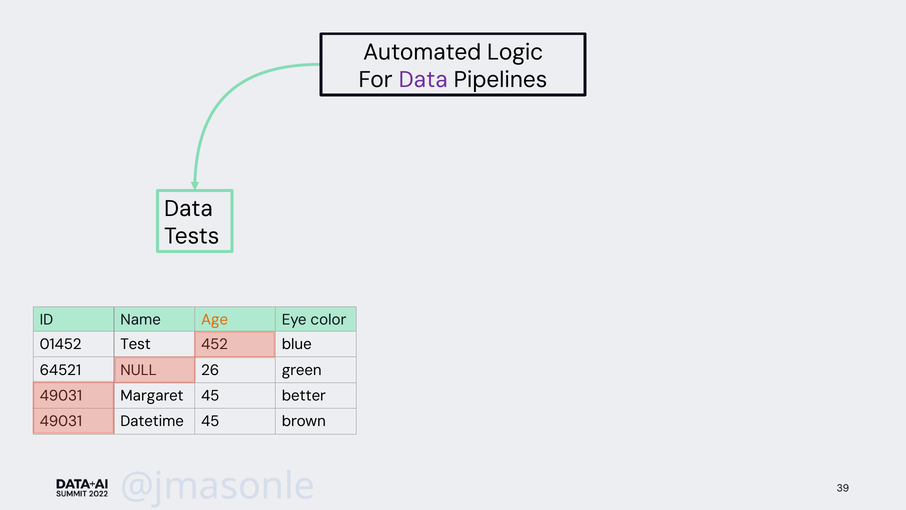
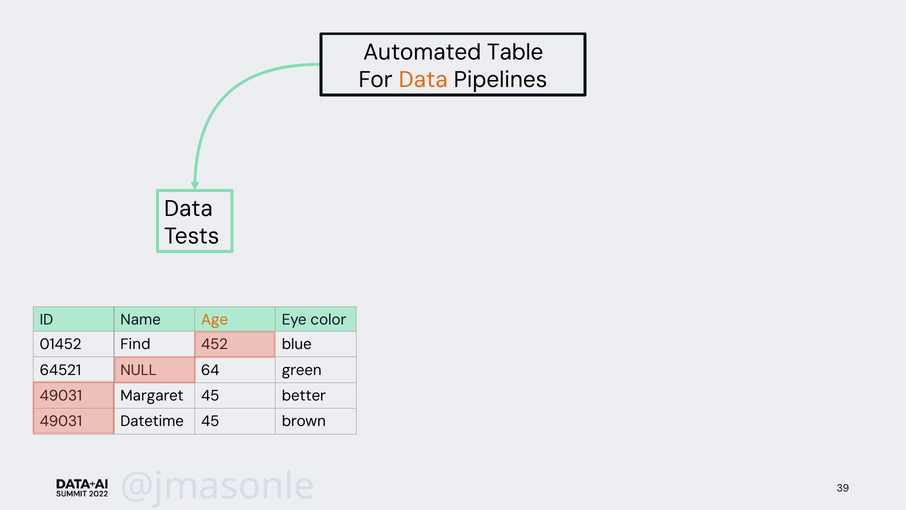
Logic: Logic -> Table (515, 52)
Data colour: purple -> orange (423, 79)
Test: Test -> Find (135, 344)
26: 26 -> 64 (210, 370)
